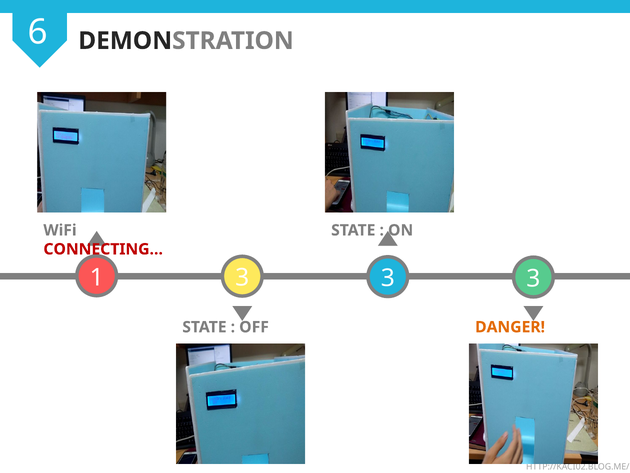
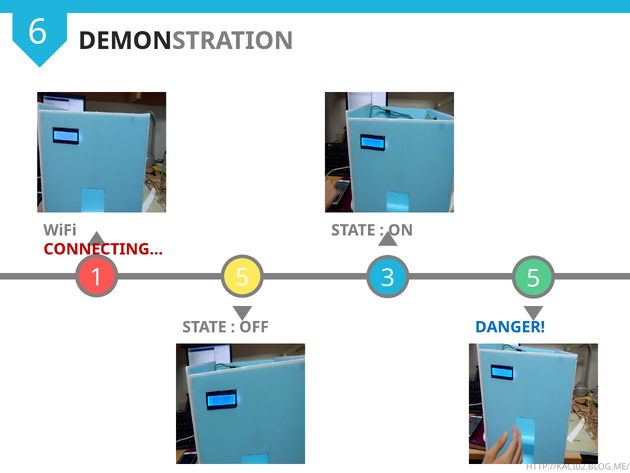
1 3: 3 -> 5 (242, 278)
3: 3 -> 5 (533, 278)
DANGER colour: orange -> blue (510, 327)
